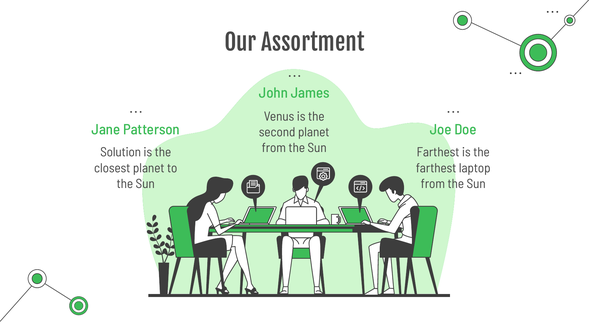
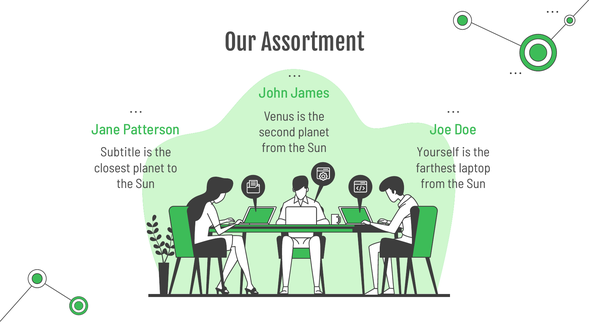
Solution: Solution -> Subtitle (121, 152)
Farthest: Farthest -> Yourself (438, 152)
